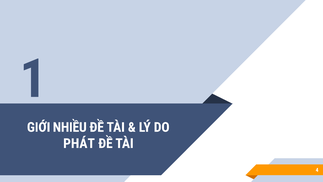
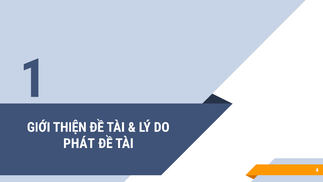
NHIỀU: NHIỀU -> THIỆN (70, 127)
